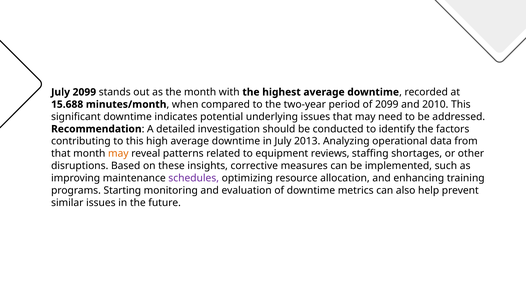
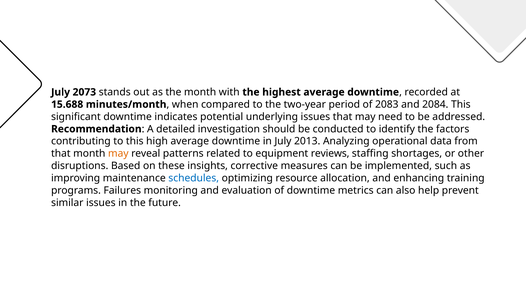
July 2099: 2099 -> 2073 (84, 92)
of 2099: 2099 -> 2083 (387, 104)
2010: 2010 -> 2084 (435, 104)
schedules colour: purple -> blue (194, 178)
Starting: Starting -> Failures (122, 190)
